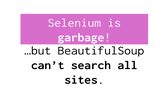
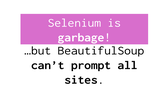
search: search -> prompt (91, 65)
